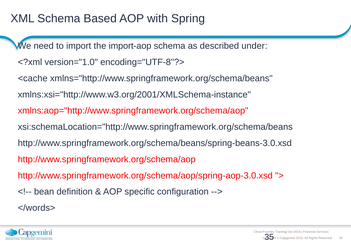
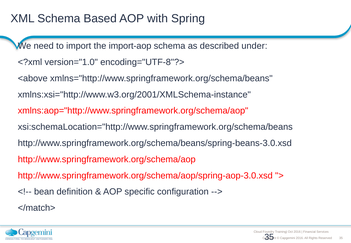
<cache: <cache -> <above (33, 78)
</words>: </words> -> </match> (37, 208)
